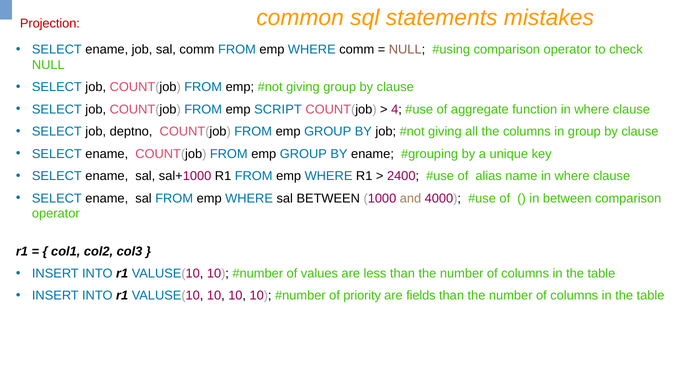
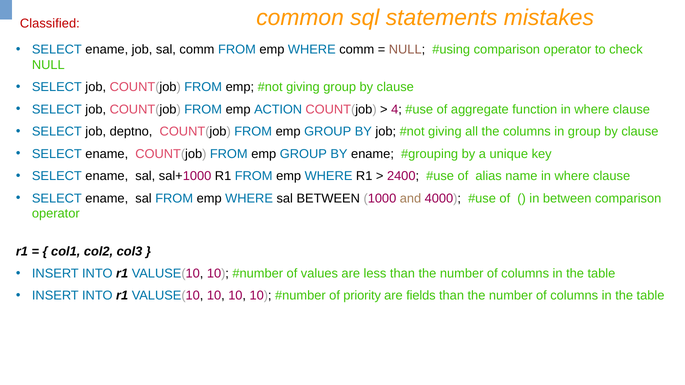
Projection: Projection -> Classified (50, 24)
SCRIPT: SCRIPT -> ACTION (278, 109)
